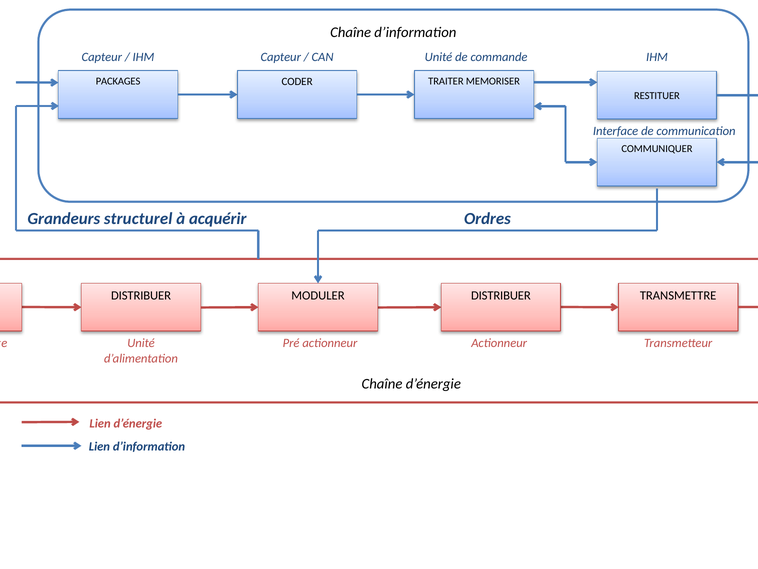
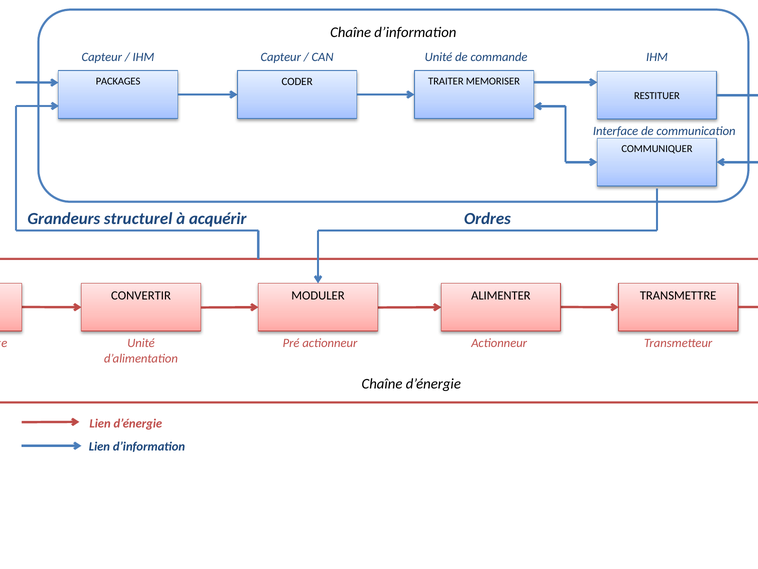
DISTRIBUER: DISTRIBUER -> CONVERTIR (141, 295)
MODULER DISTRIBUER: DISTRIBUER -> ALIMENTER (501, 295)
